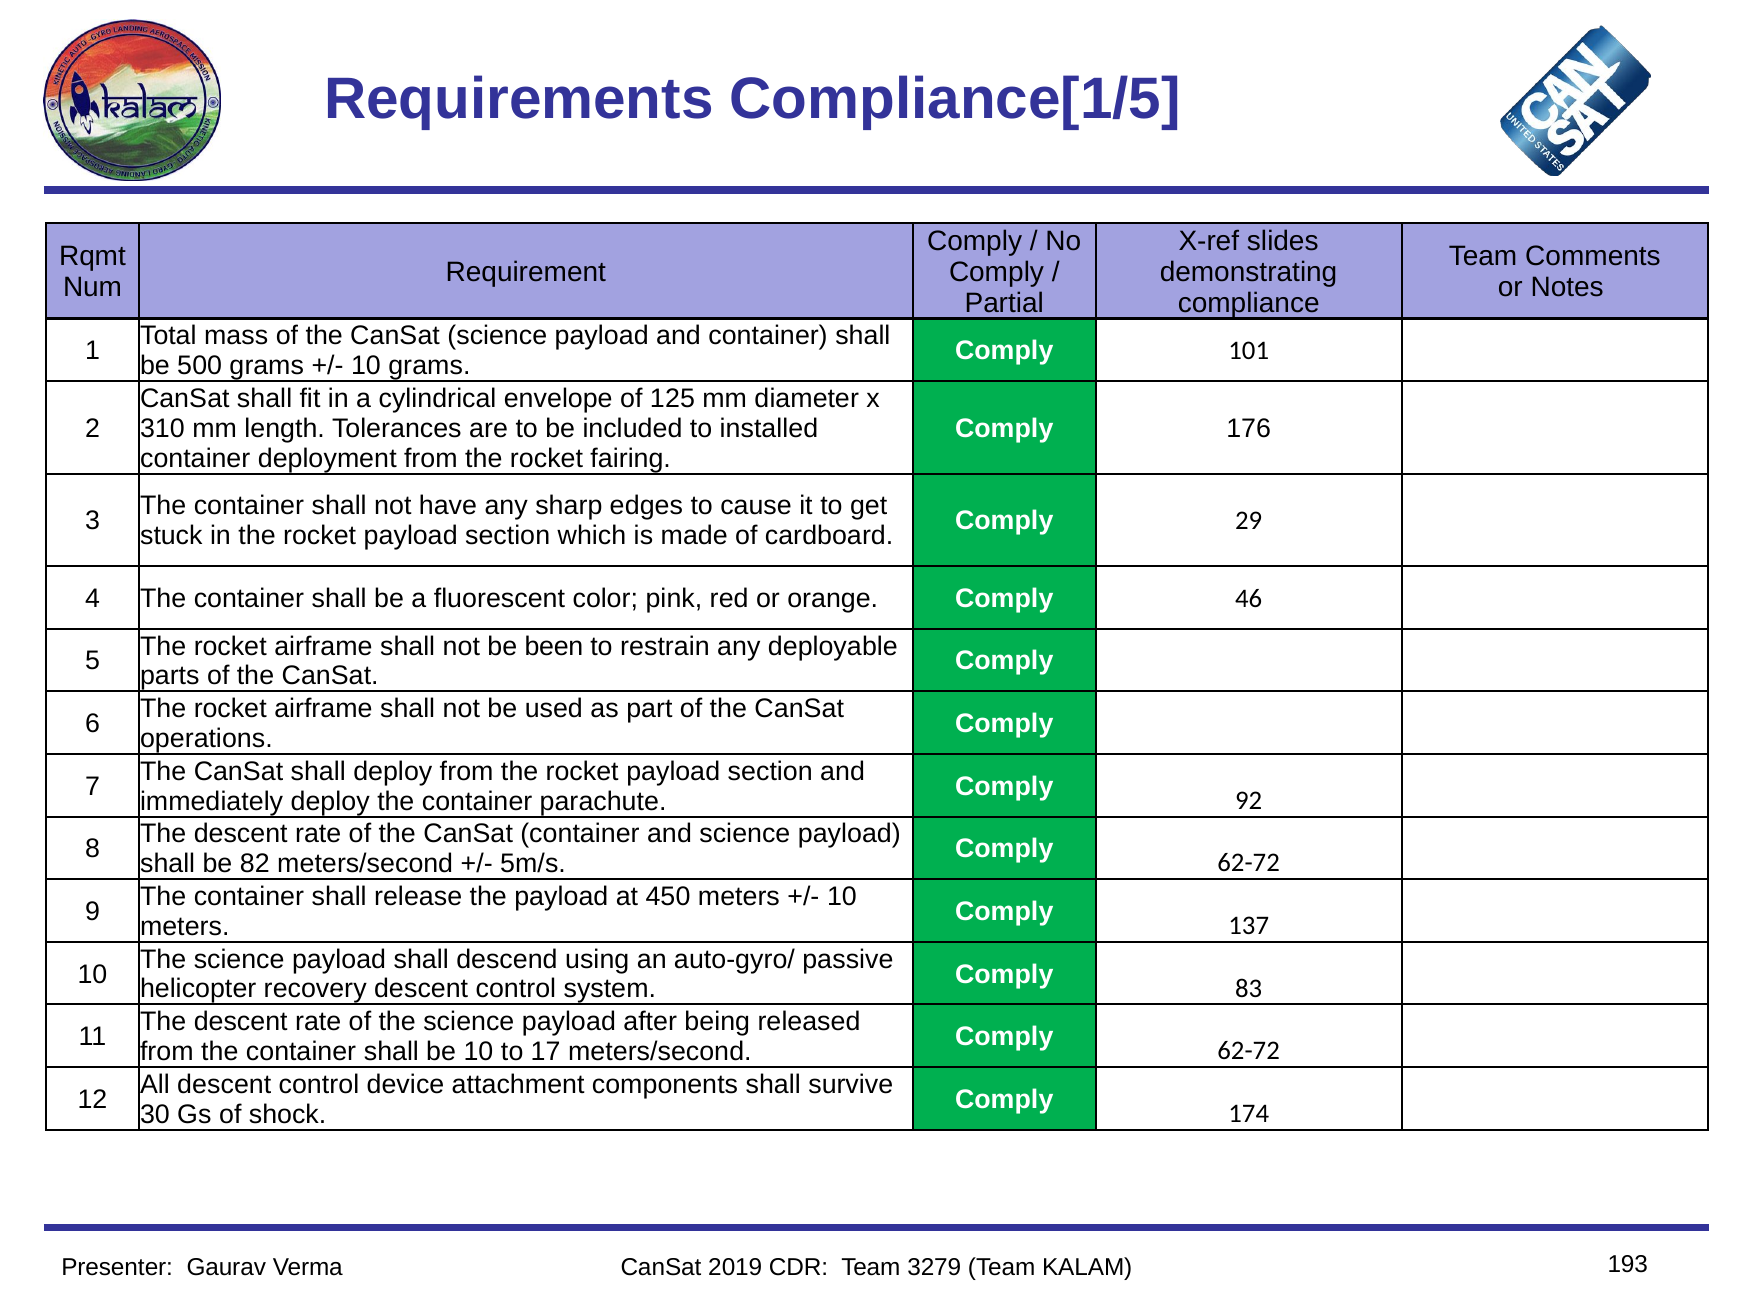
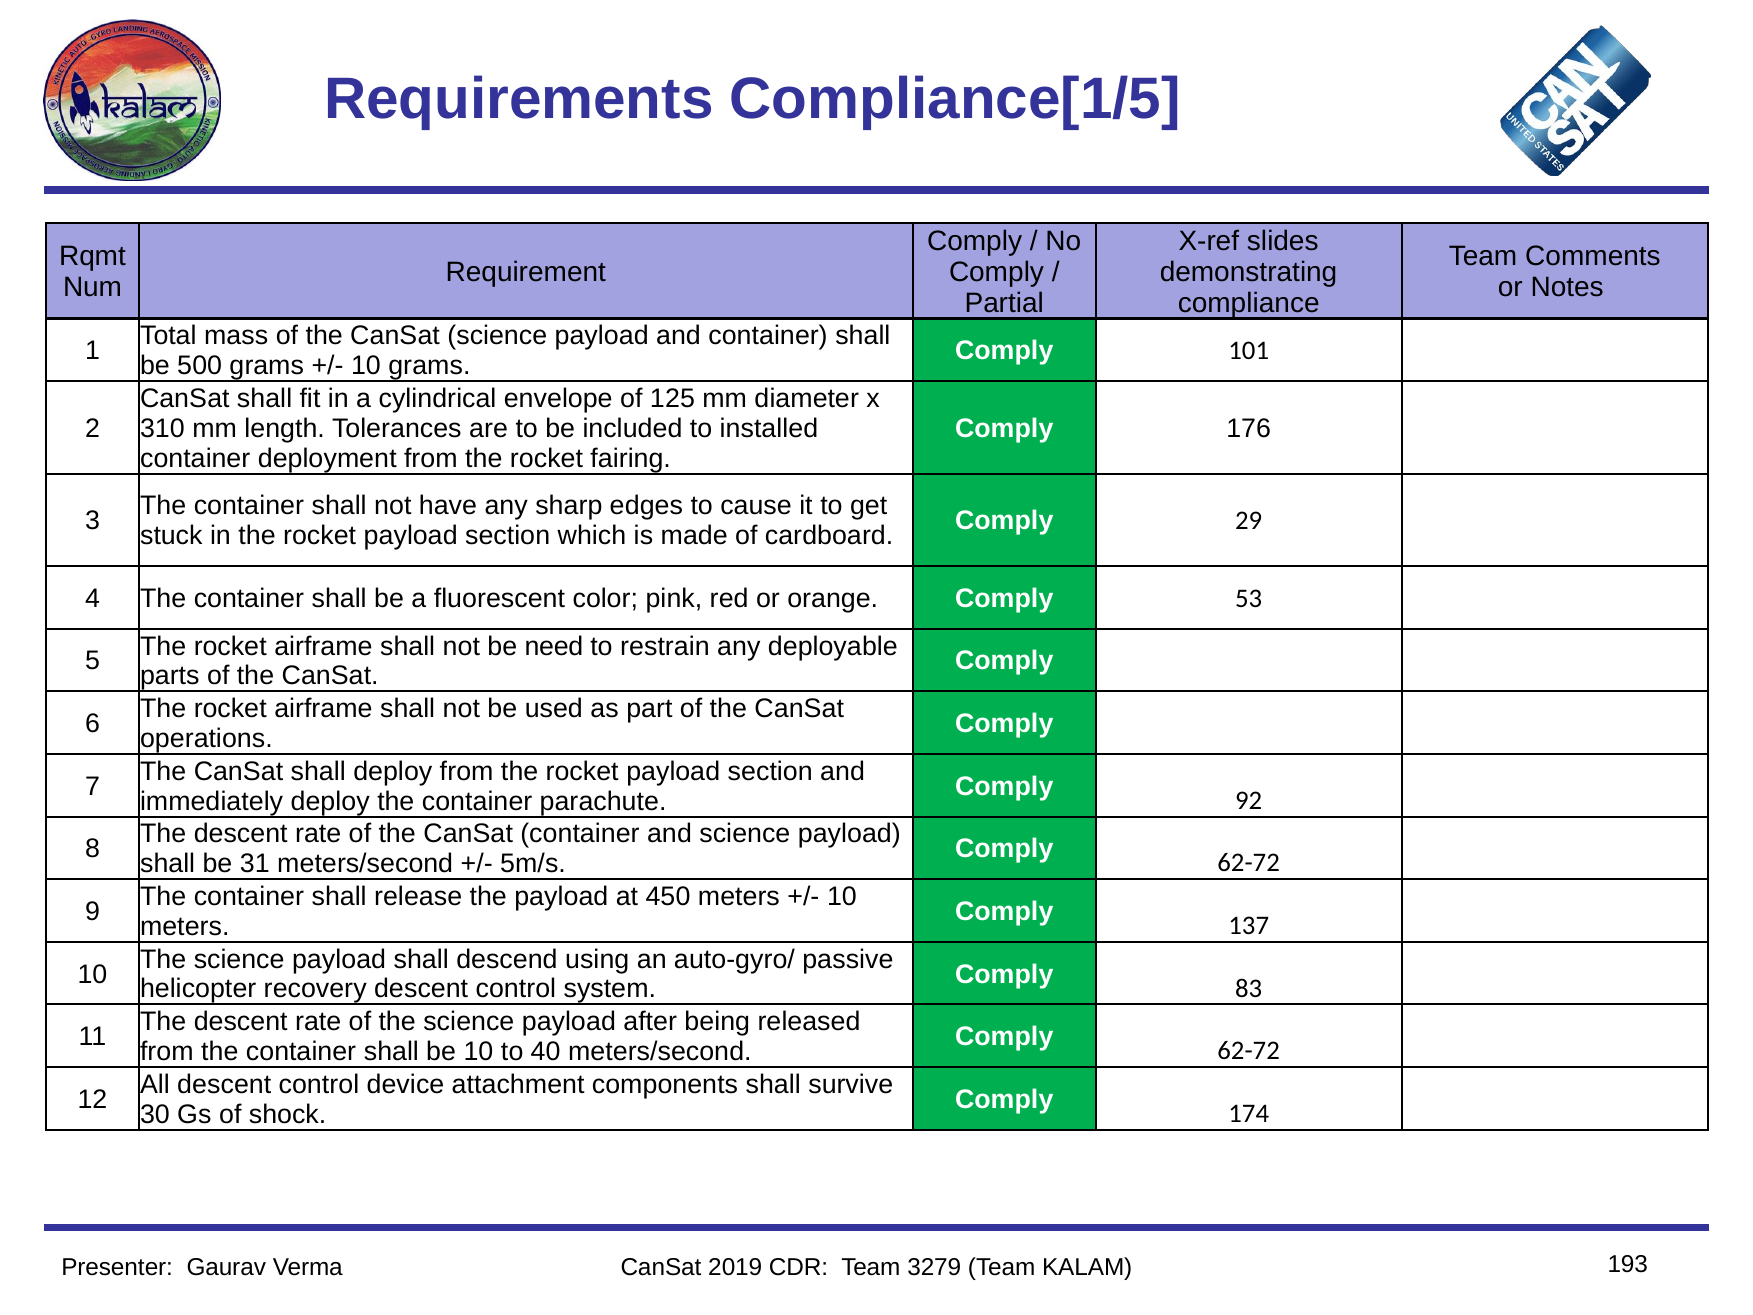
46: 46 -> 53 (1249, 598)
been: been -> need (554, 646)
82: 82 -> 31 (255, 864)
17: 17 -> 40 (546, 1052)
